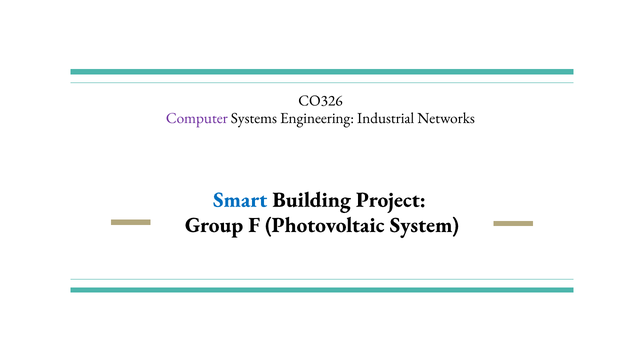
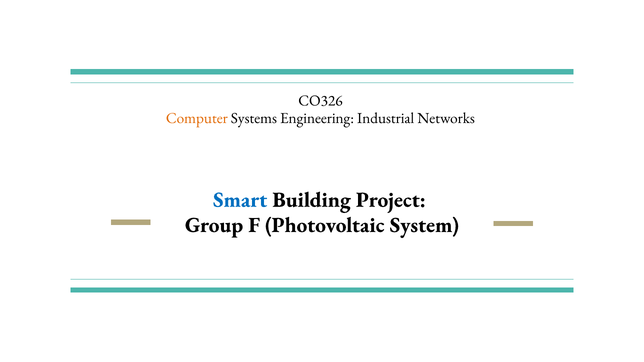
Computer colour: purple -> orange (197, 119)
